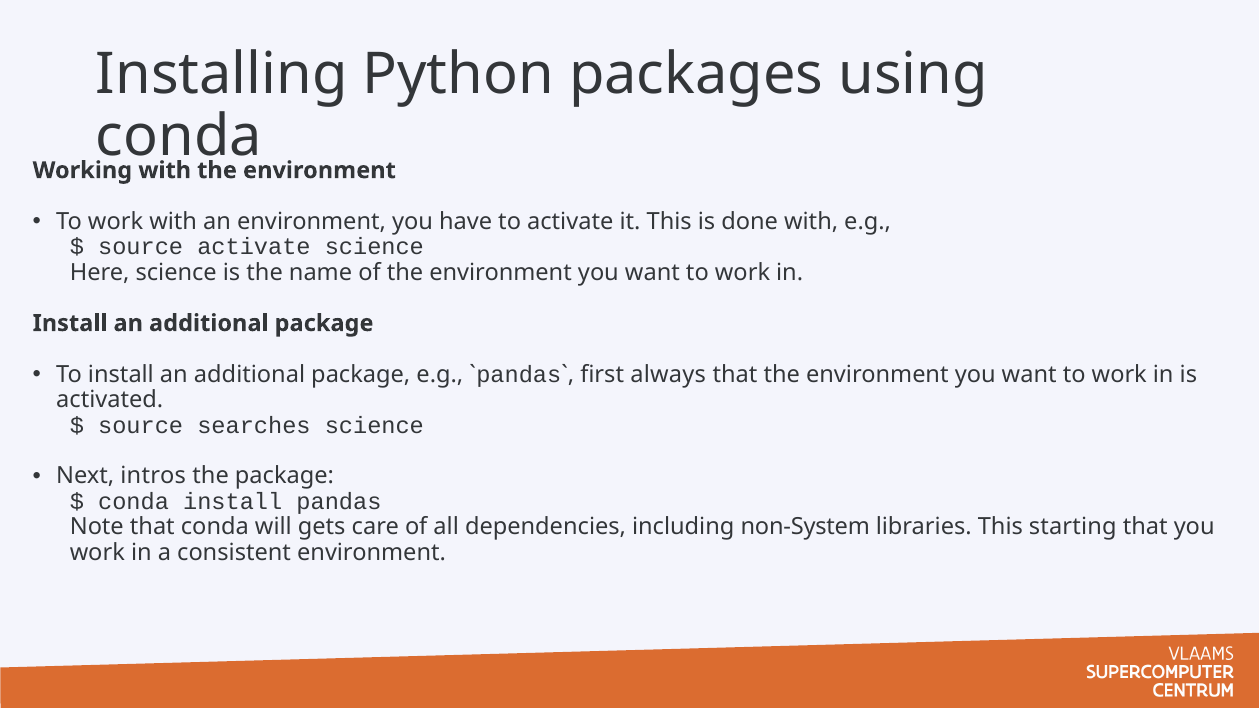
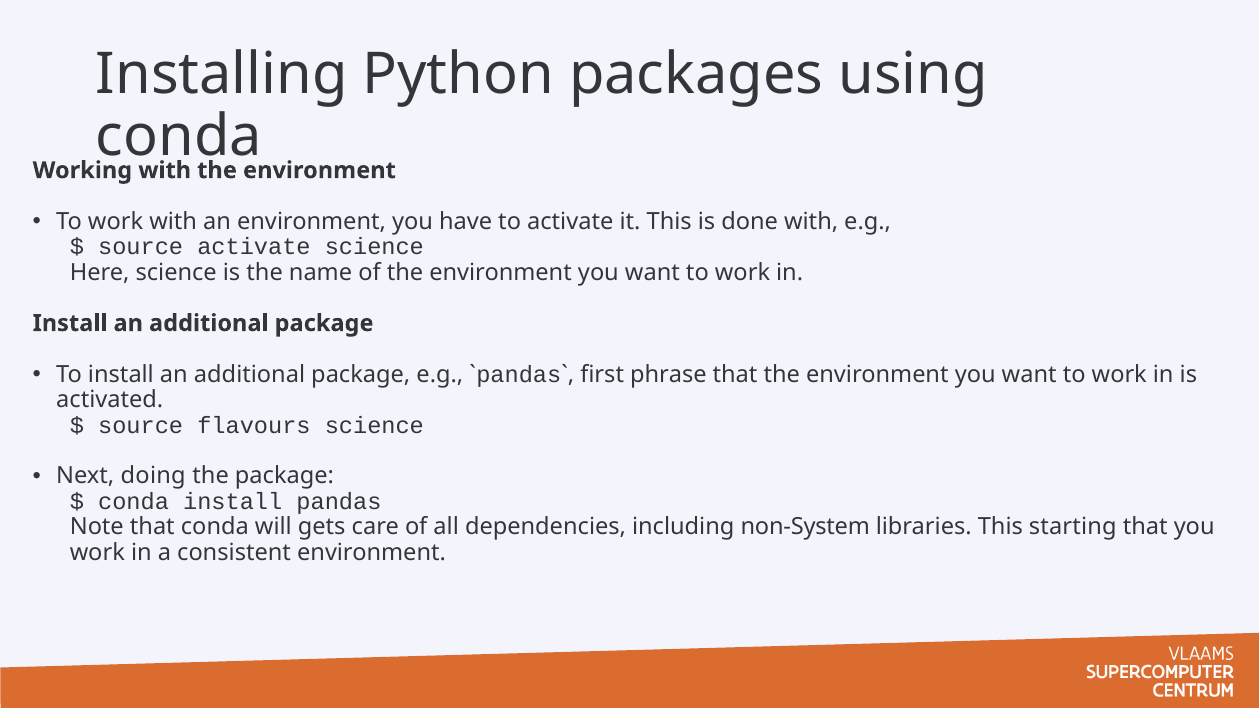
always: always -> phrase (668, 374)
searches: searches -> flavours (254, 425)
intros: intros -> doing (153, 476)
